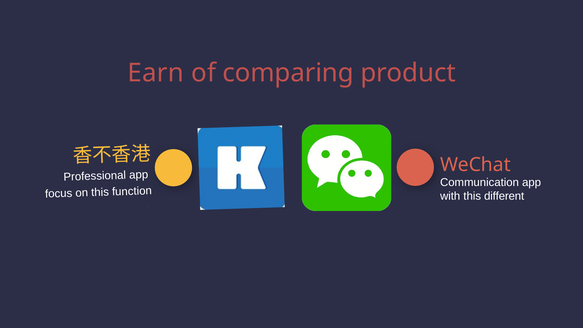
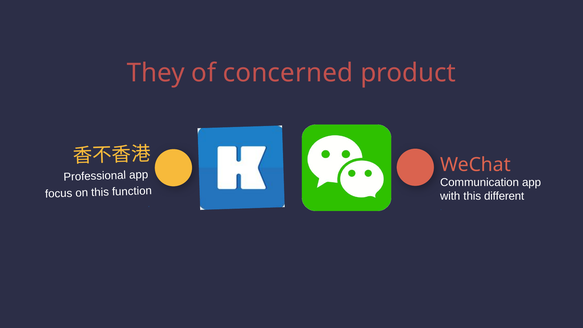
Earn: Earn -> They (156, 73)
comparing: comparing -> concerned (288, 73)
